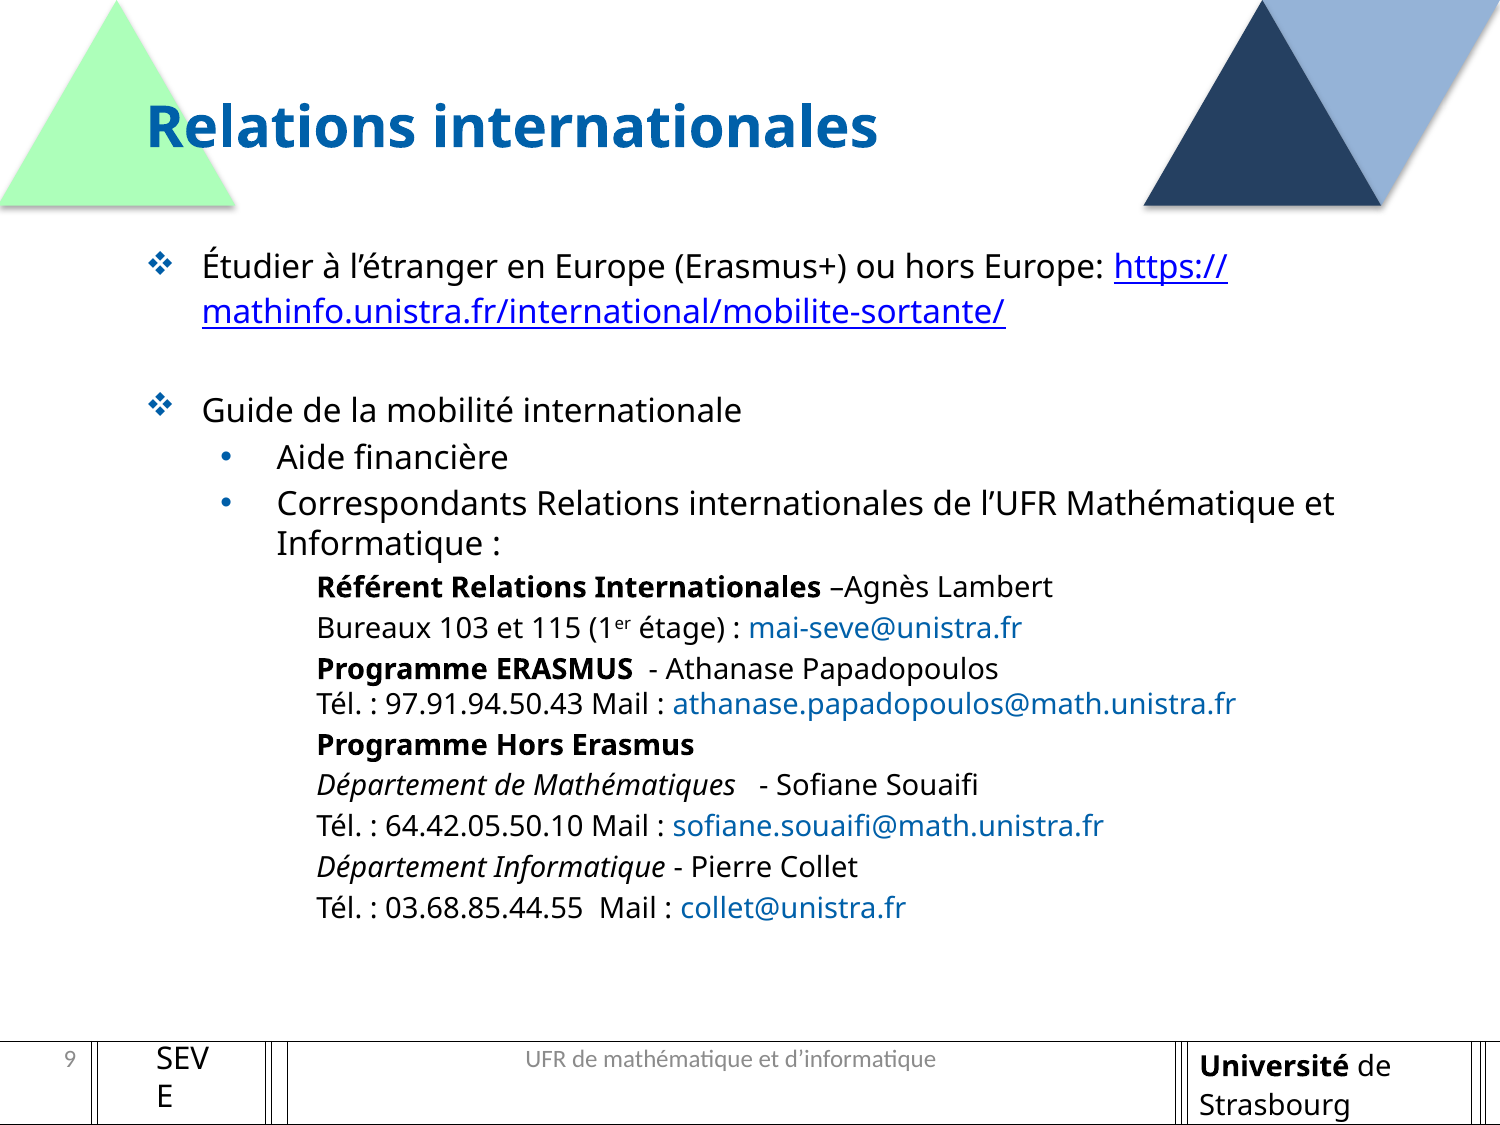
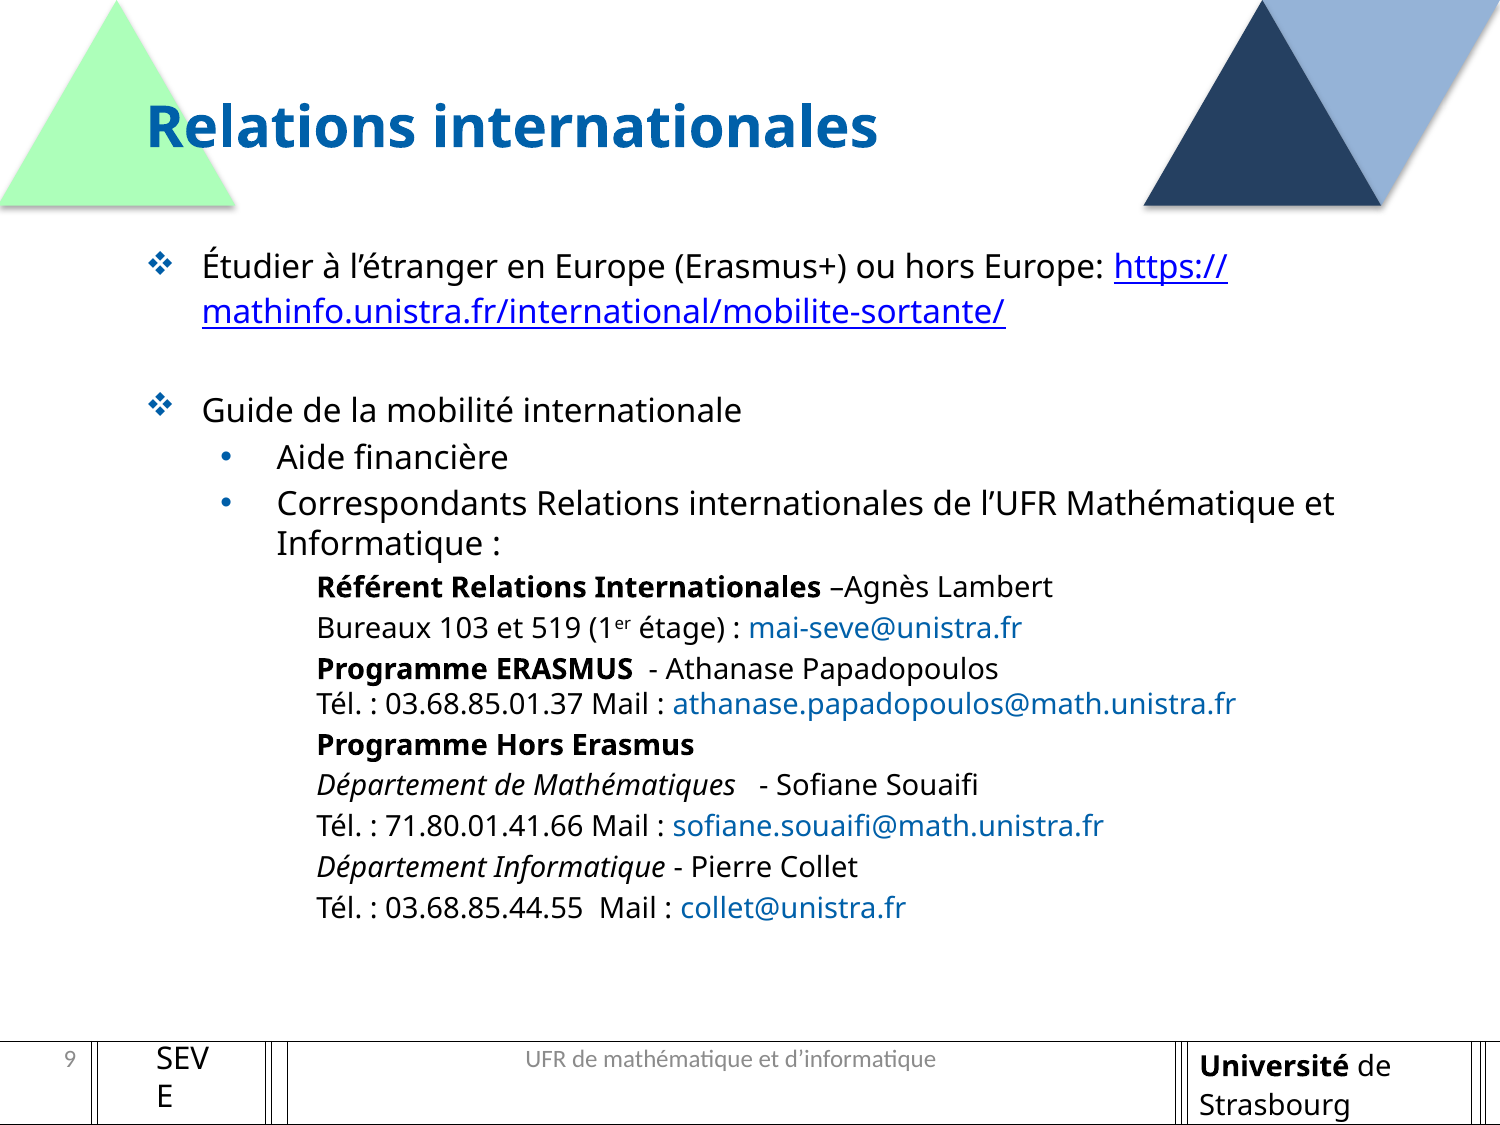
115: 115 -> 519 (556, 629)
97.91.94.50.43: 97.91.94.50.43 -> 03.68.85.01.37 (484, 704)
64.42.05.50.10: 64.42.05.50.10 -> 71.80.01.41.66 (484, 827)
